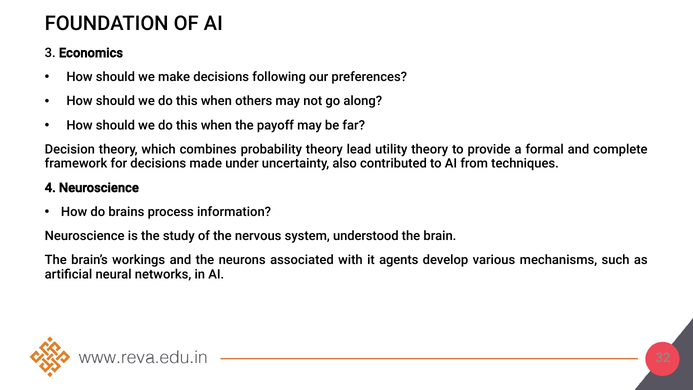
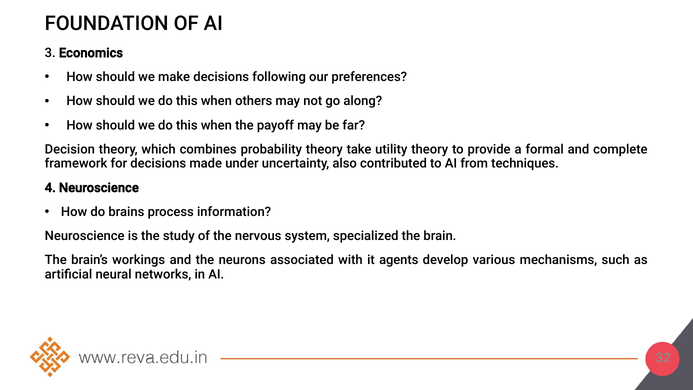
lead: lead -> take (359, 149)
understood: understood -> specialized (366, 236)
